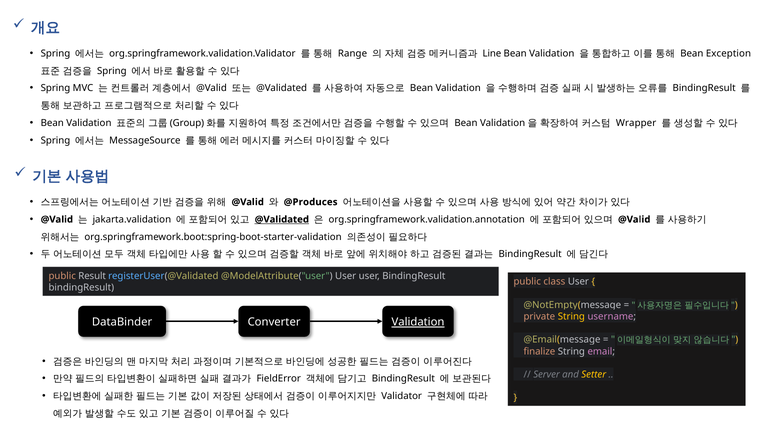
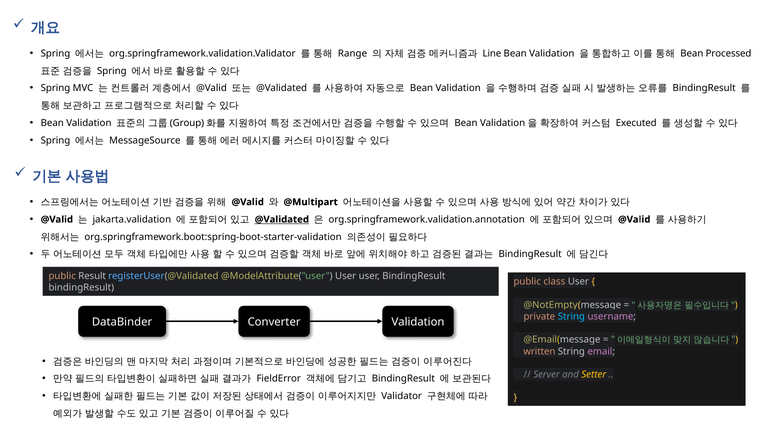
Exception: Exception -> Processed (729, 53)
Wrapper: Wrapper -> Executed (636, 123)
@Produces: @Produces -> @Multipart (311, 202)
String colour: yellow -> light blue (571, 317)
Validation underline: present -> none (418, 322)
finalize: finalize -> written (539, 352)
